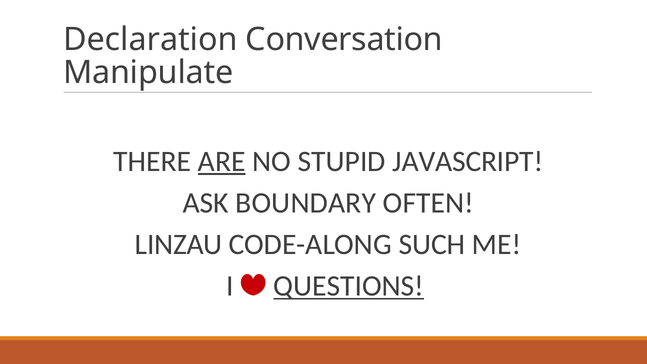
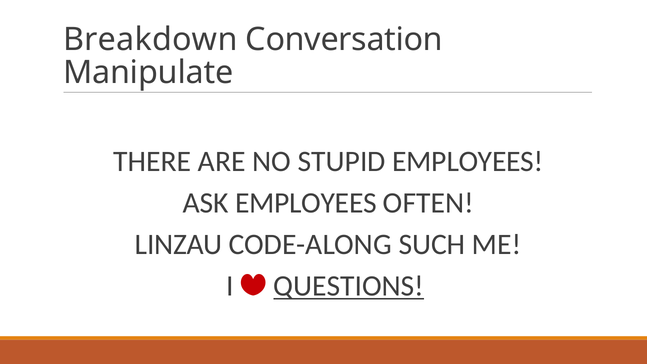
Declaration: Declaration -> Breakdown (150, 39)
ARE underline: present -> none (222, 161)
STUPID JAVASCRIPT: JAVASCRIPT -> EMPLOYEES (468, 161)
ASK BOUNDARY: BOUNDARY -> EMPLOYEES (306, 203)
